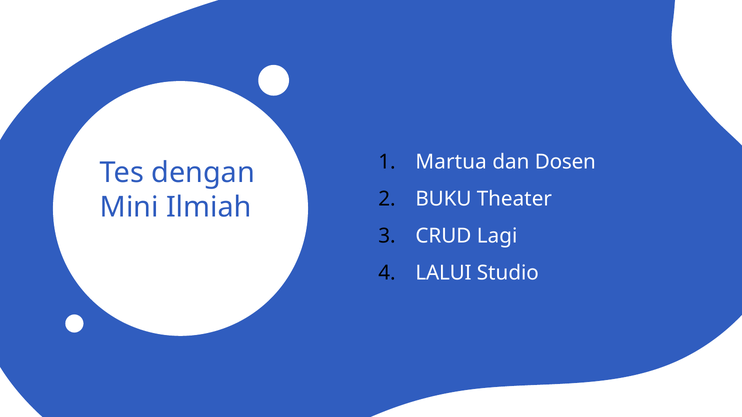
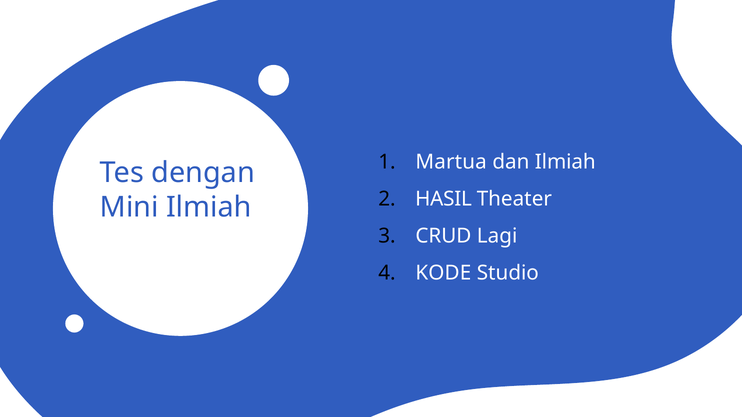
dan Dosen: Dosen -> Ilmiah (565, 162)
BUKU: BUKU -> HASIL (444, 199)
LALUI: LALUI -> KODE (443, 273)
